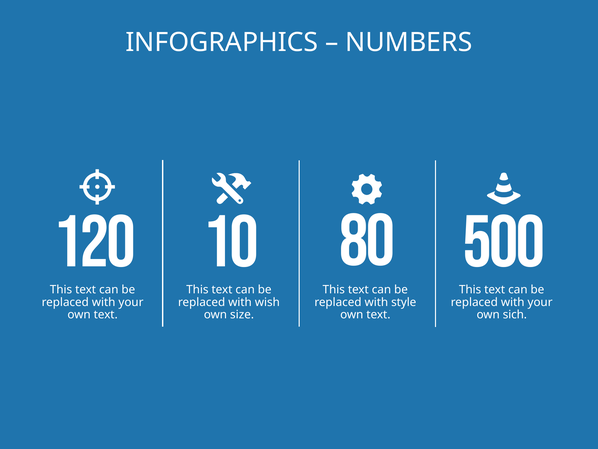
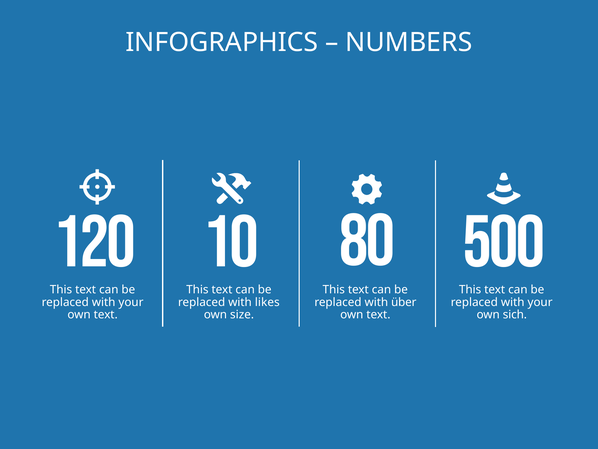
wish: wish -> likes (267, 302)
style: style -> über (404, 302)
